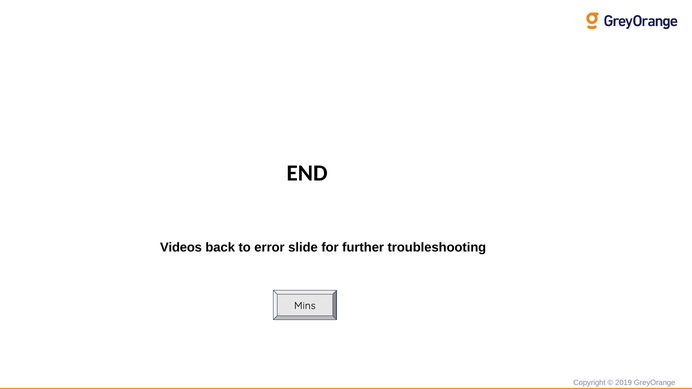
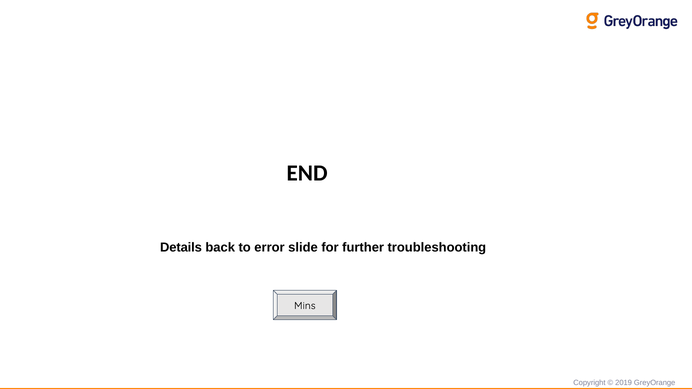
Videos: Videos -> Details (181, 248)
